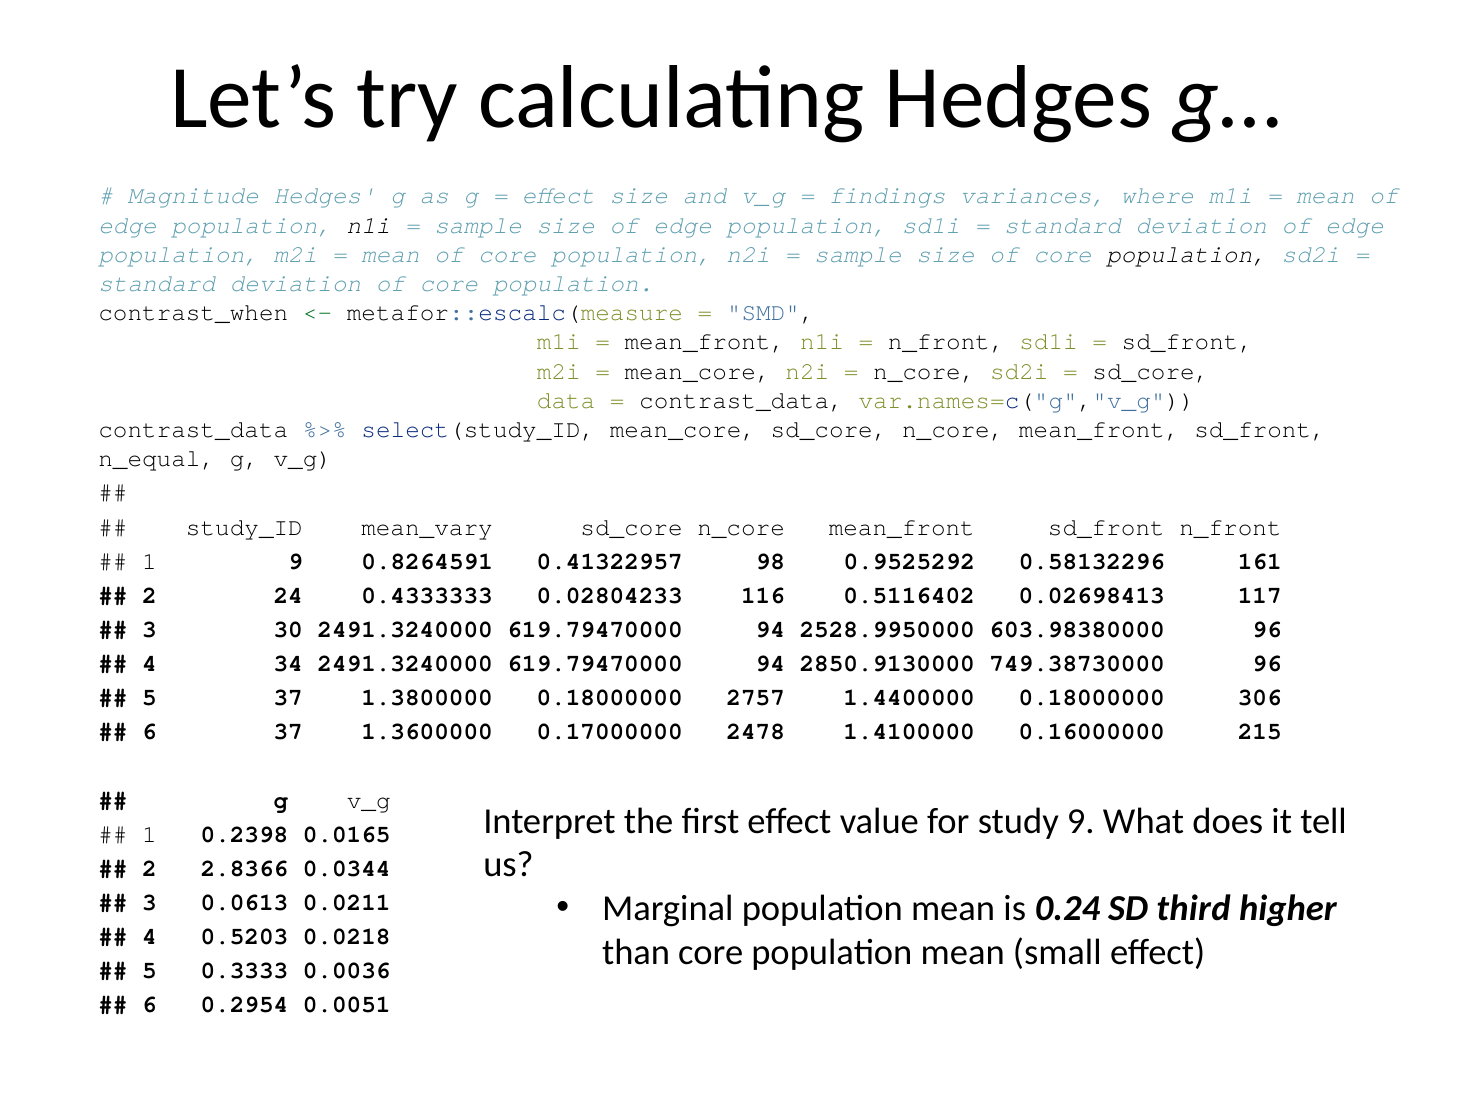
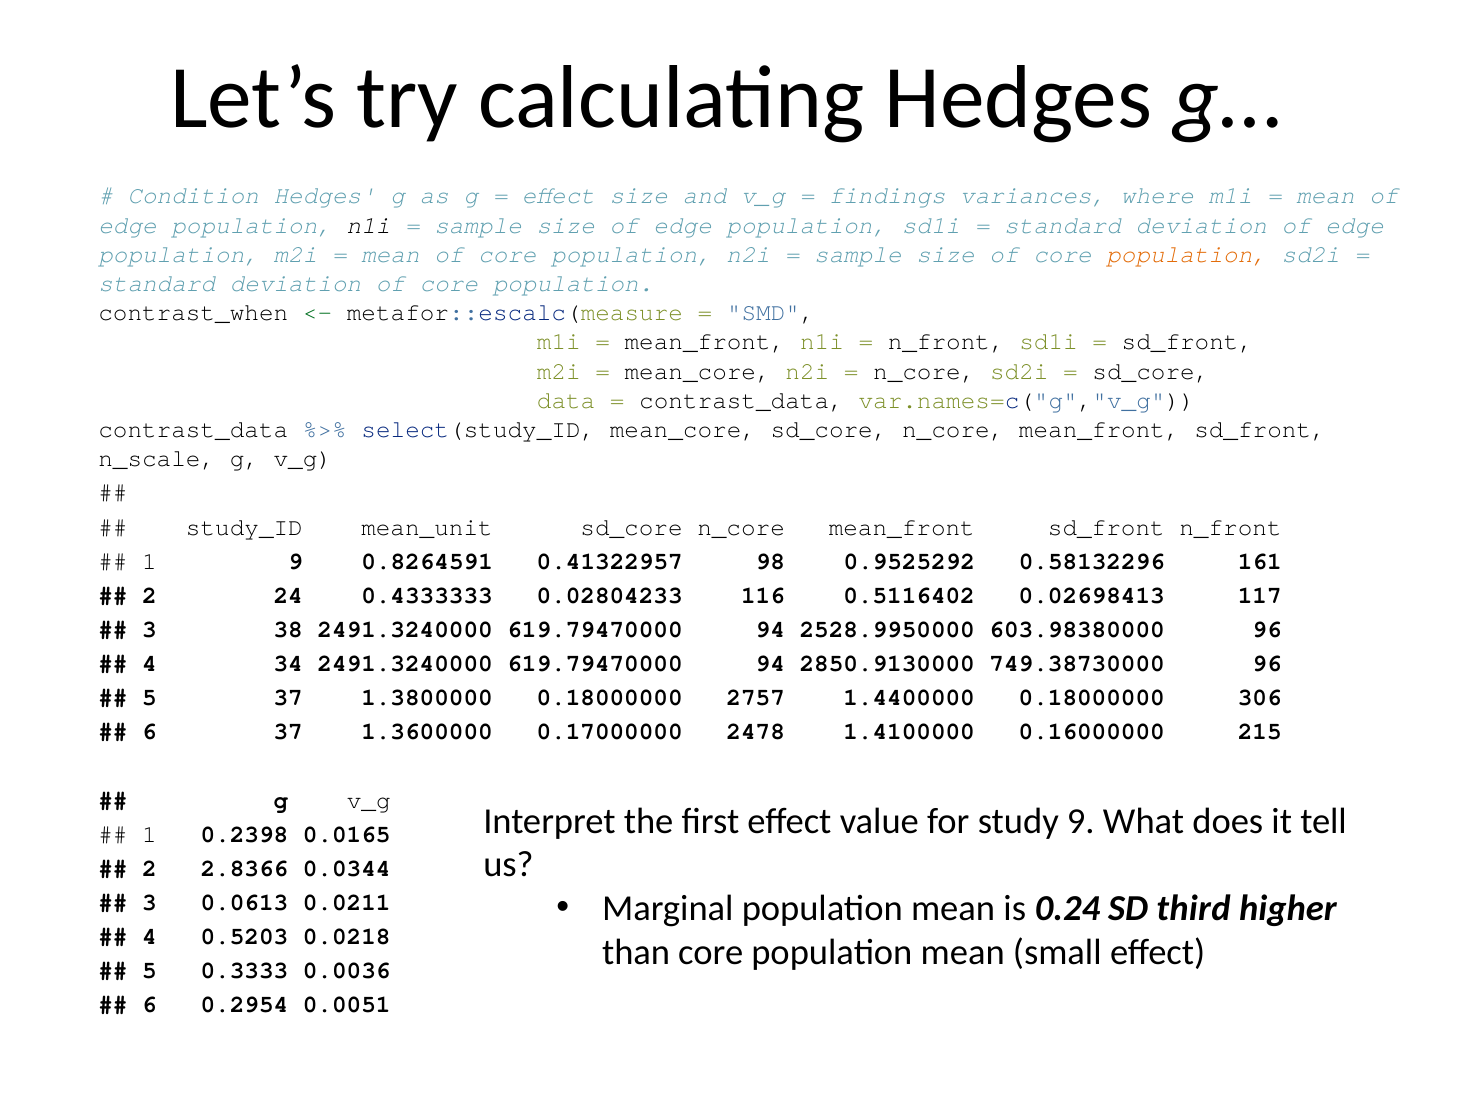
Magnitude: Magnitude -> Condition (193, 196)
population colour: black -> orange (1187, 254)
n_equal: n_equal -> n_scale (157, 459)
mean_vary: mean_vary -> mean_unit (427, 527)
30: 30 -> 38 (288, 630)
